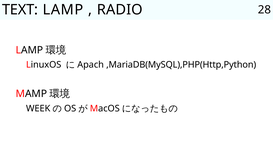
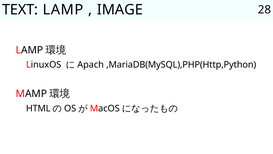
RADIO: RADIO -> IMAGE (120, 10)
WEEK: WEEK -> HTML (38, 108)
